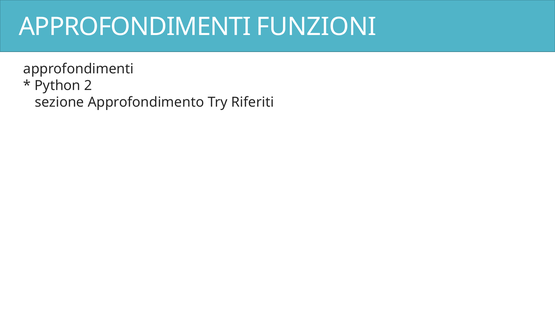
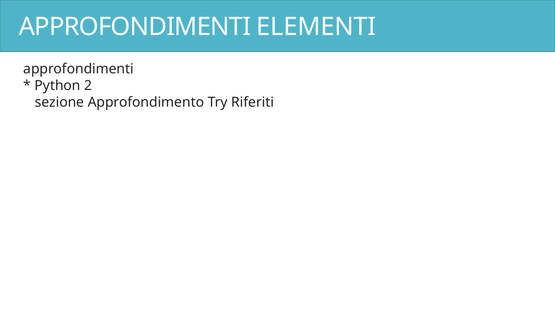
FUNZIONI: FUNZIONI -> ELEMENTI (316, 27)
